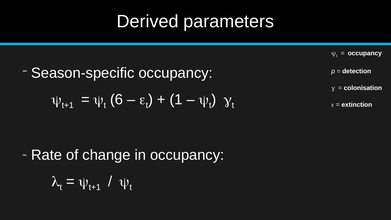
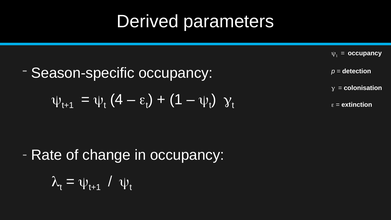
6: 6 -> 4 (117, 99)
